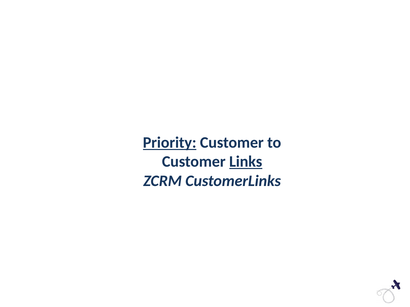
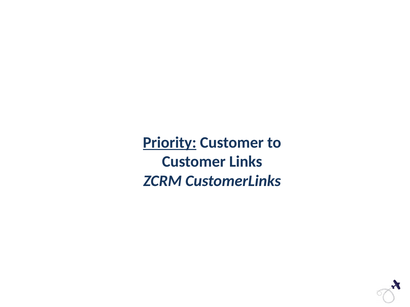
Links underline: present -> none (246, 162)
